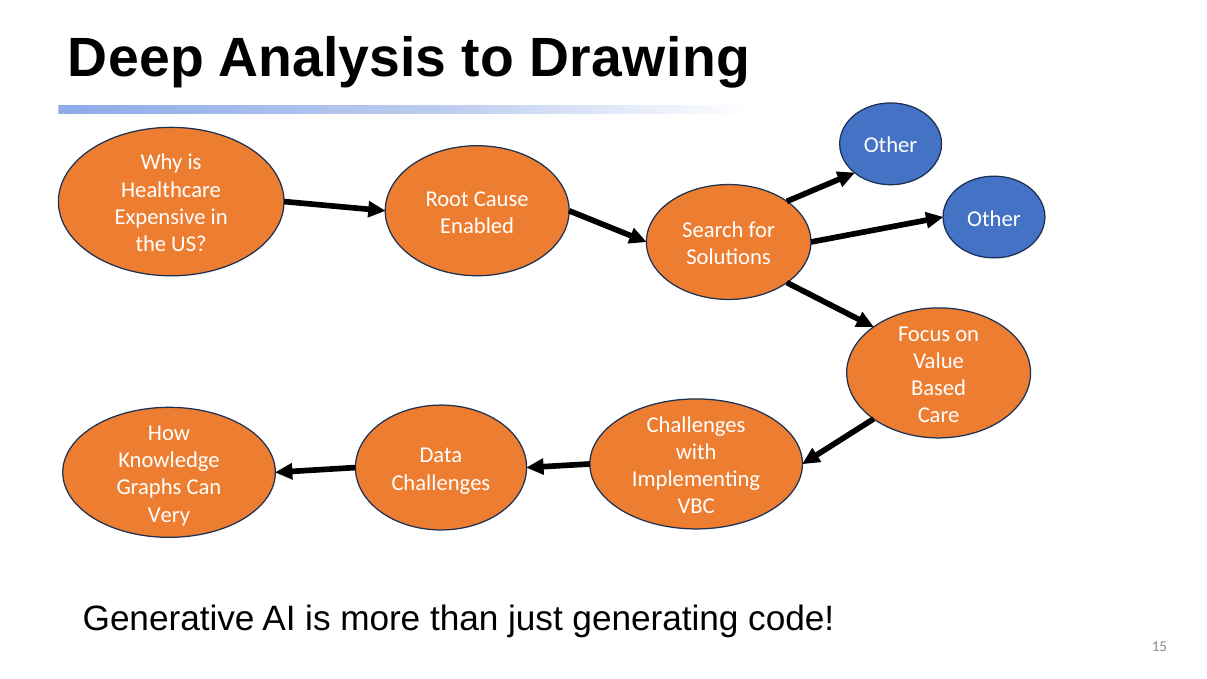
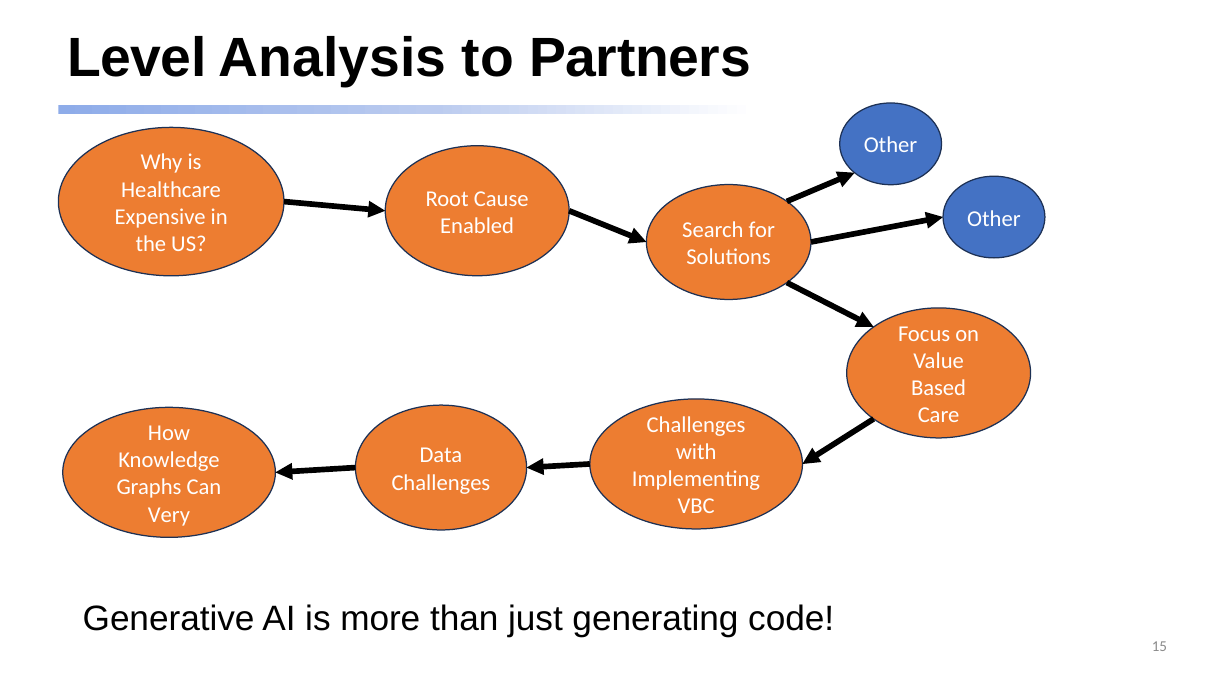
Deep: Deep -> Level (137, 58)
Drawing: Drawing -> Partners (640, 58)
